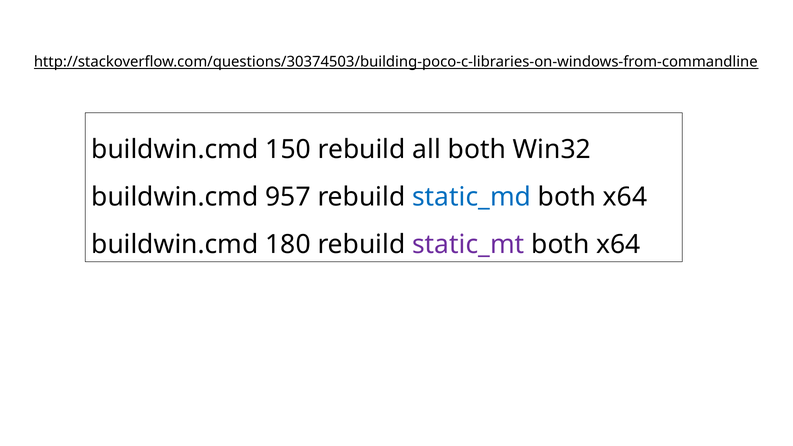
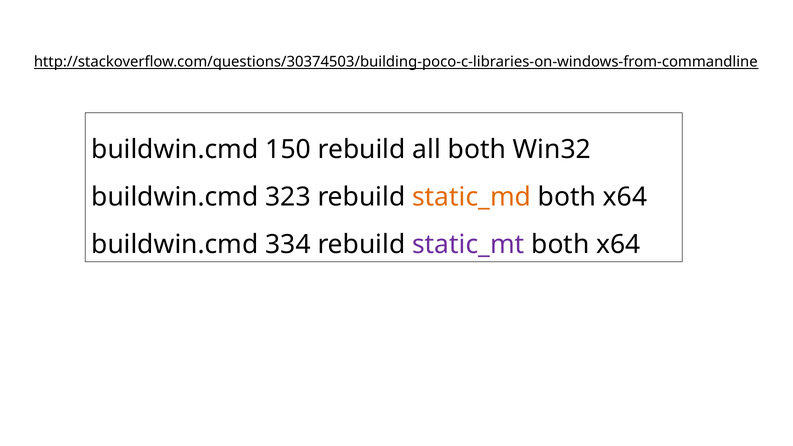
957: 957 -> 323 (288, 197)
static_md colour: blue -> orange (472, 197)
180: 180 -> 334 (288, 245)
